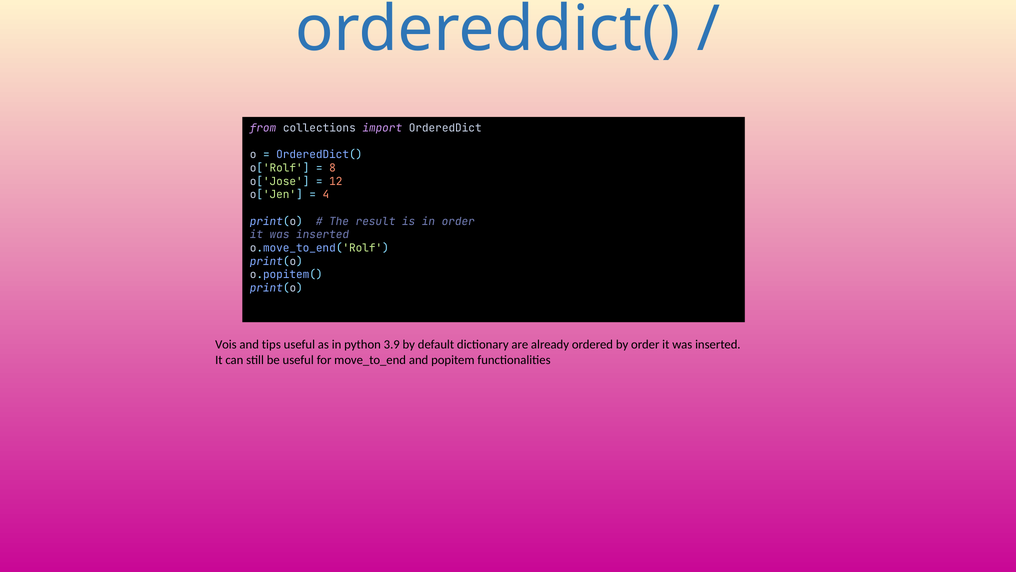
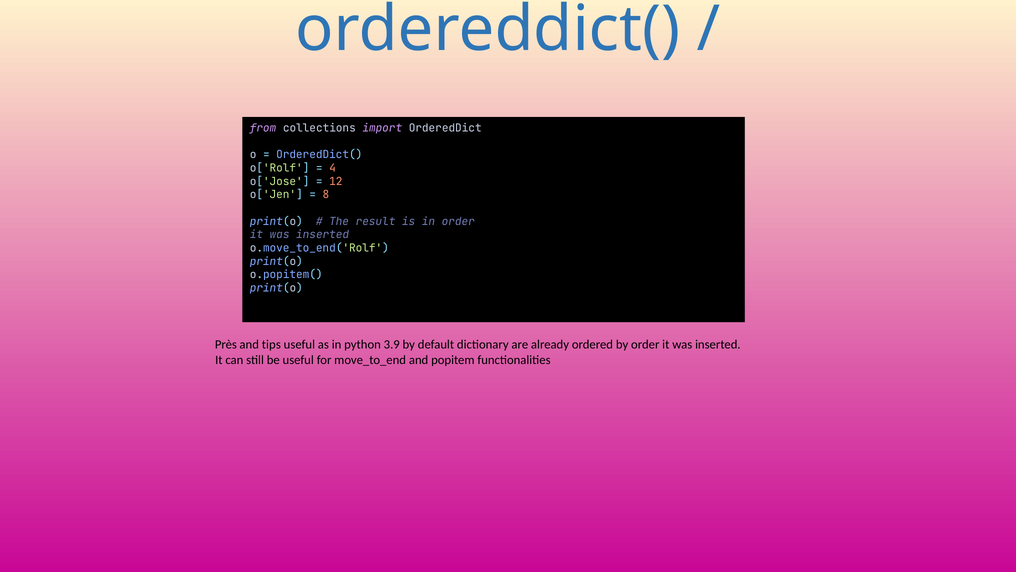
8: 8 -> 4 (333, 168)
4: 4 -> 8 (326, 195)
Vois: Vois -> Près (226, 344)
